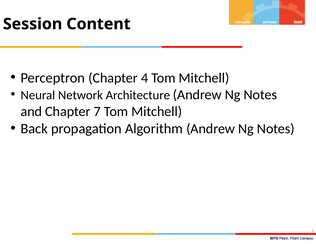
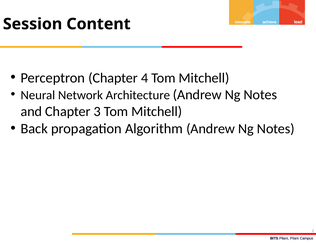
7: 7 -> 3 (97, 112)
